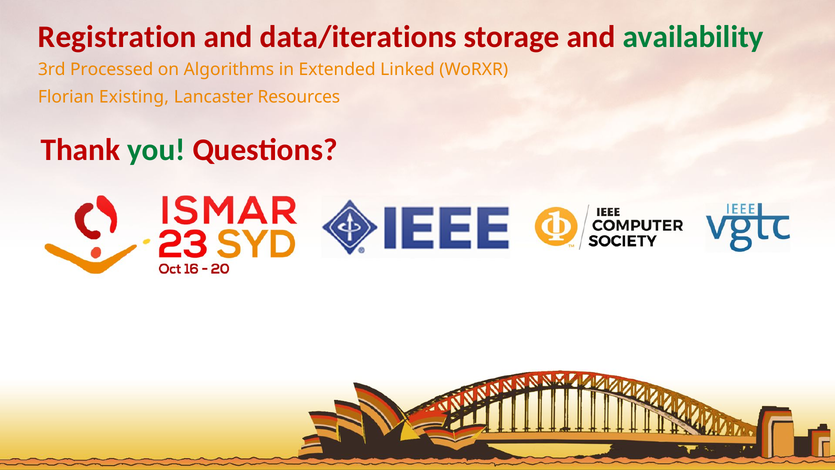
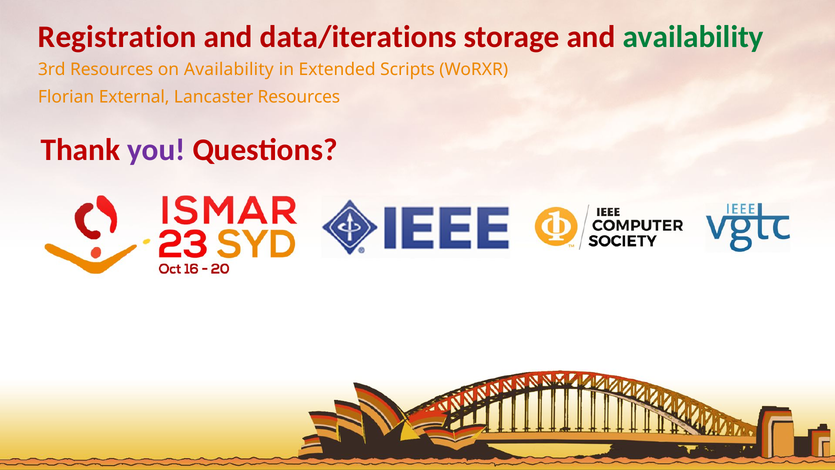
3rd Processed: Processed -> Resources (112, 69)
on Algorithms: Algorithms -> Availability (229, 69)
Linked: Linked -> Scripts (408, 69)
Existing: Existing -> External (134, 97)
you colour: green -> purple (156, 150)
